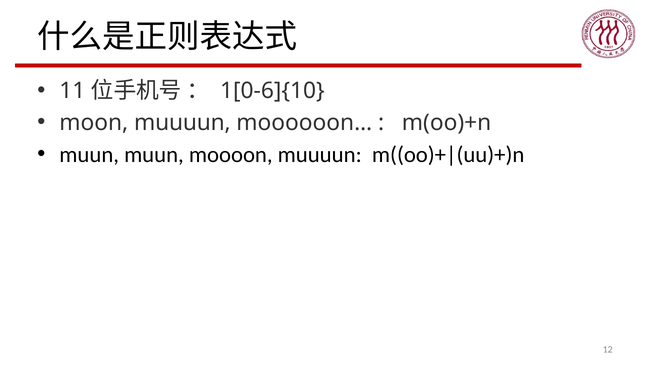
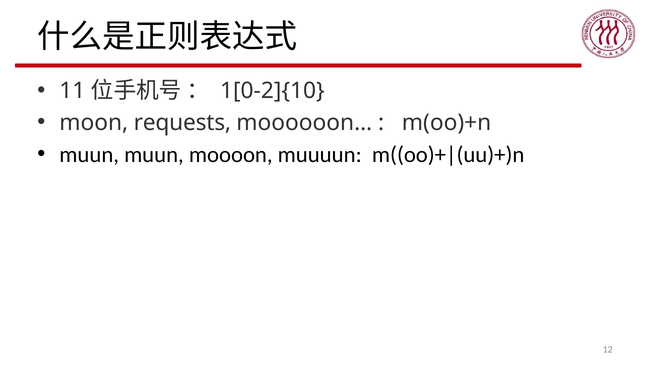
1[0-6]{10: 1[0-6]{10 -> 1[0-2]{10 (272, 91)
moon muuuun: muuuun -> requests (182, 123)
